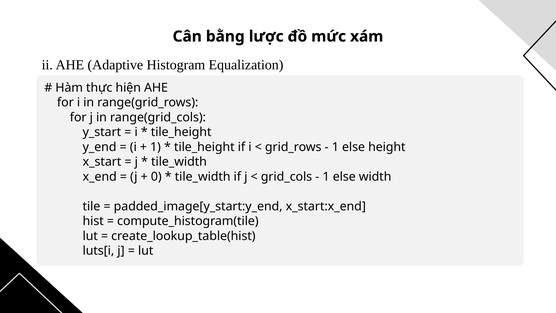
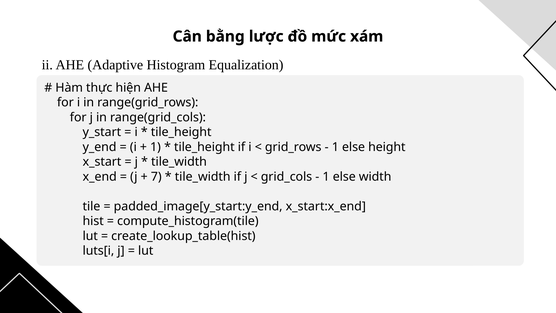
0: 0 -> 7 (156, 176)
